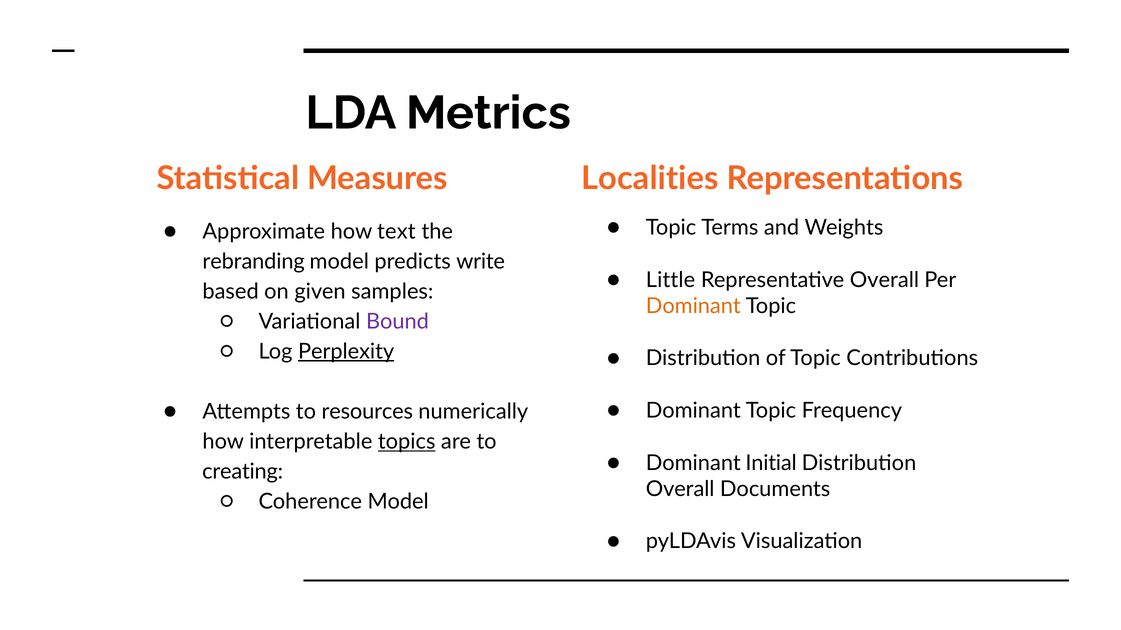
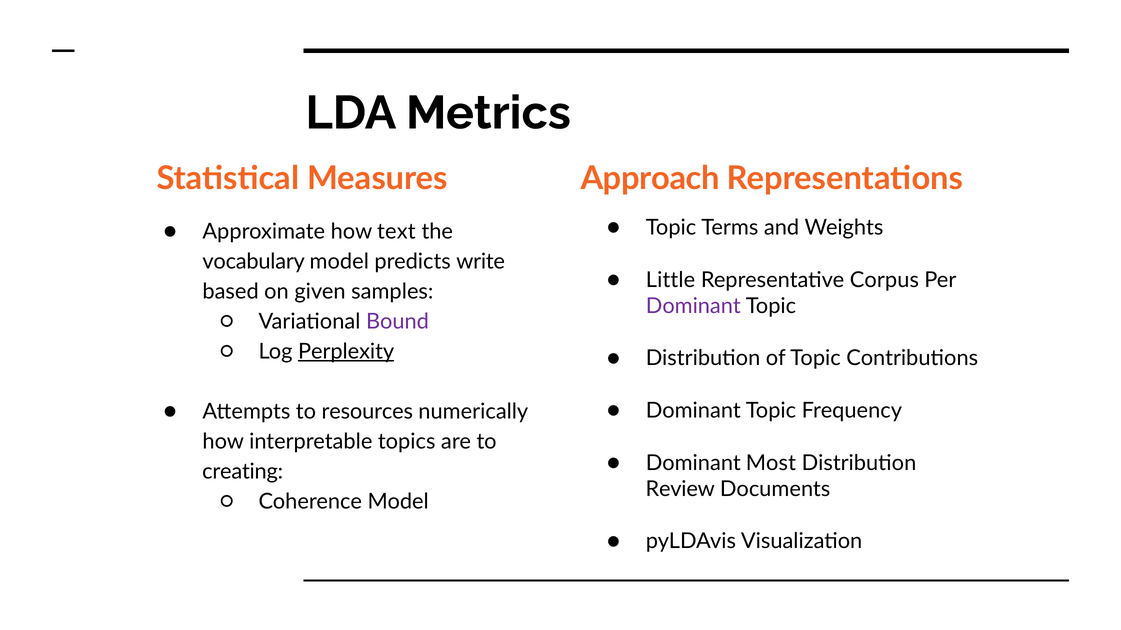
Localities: Localities -> Approach (650, 178)
rebranding: rebranding -> vocabulary (254, 262)
Representative Overall: Overall -> Corpus (884, 280)
Dominant colour: orange -> purple (693, 306)
topics underline: present -> none (407, 442)
Initial: Initial -> Most (771, 463)
Overall: Overall -> Review (680, 489)
